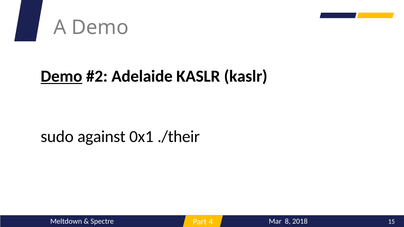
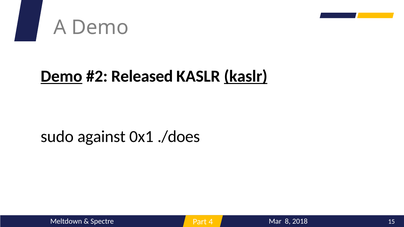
Adelaide: Adelaide -> Released (142, 76)
kaslr underline: none -> present (246, 76)
./their: ./their -> ./does (179, 137)
